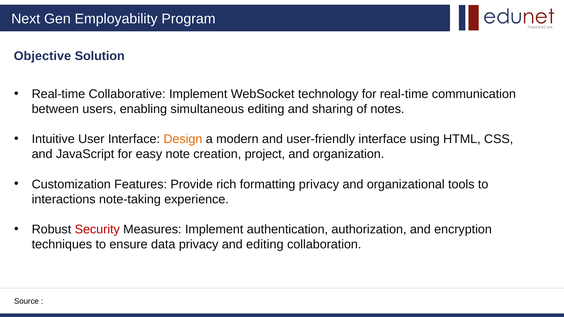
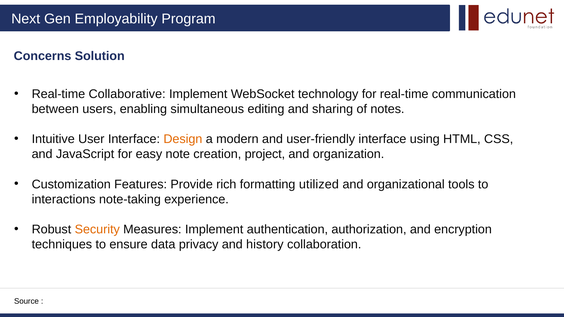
Objective: Objective -> Concerns (43, 56)
formatting privacy: privacy -> utilized (319, 184)
Security colour: red -> orange (97, 229)
and editing: editing -> history (265, 244)
